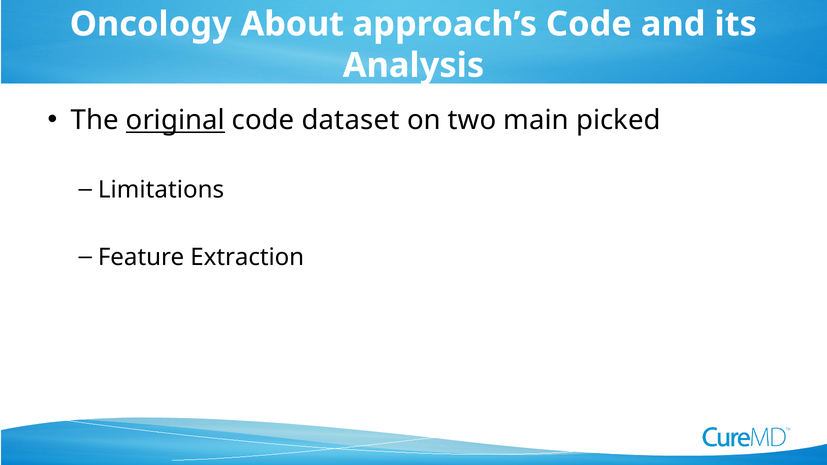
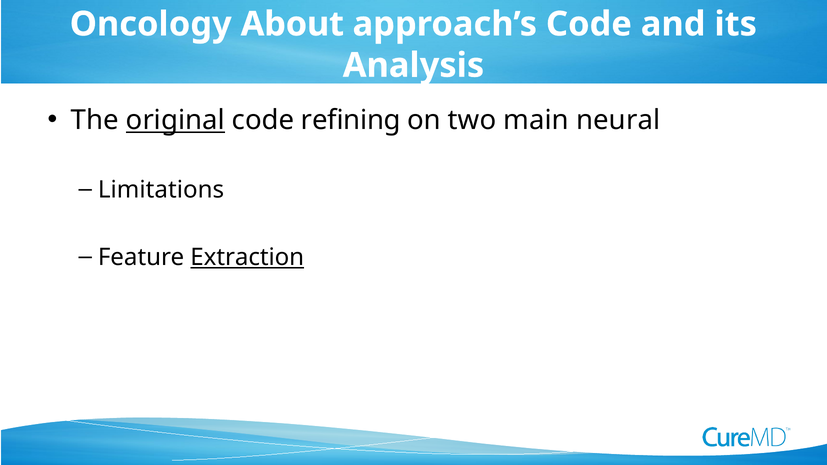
dataset: dataset -> refining (351, 120)
picked: picked -> neural (618, 120)
Extraction underline: none -> present (247, 257)
